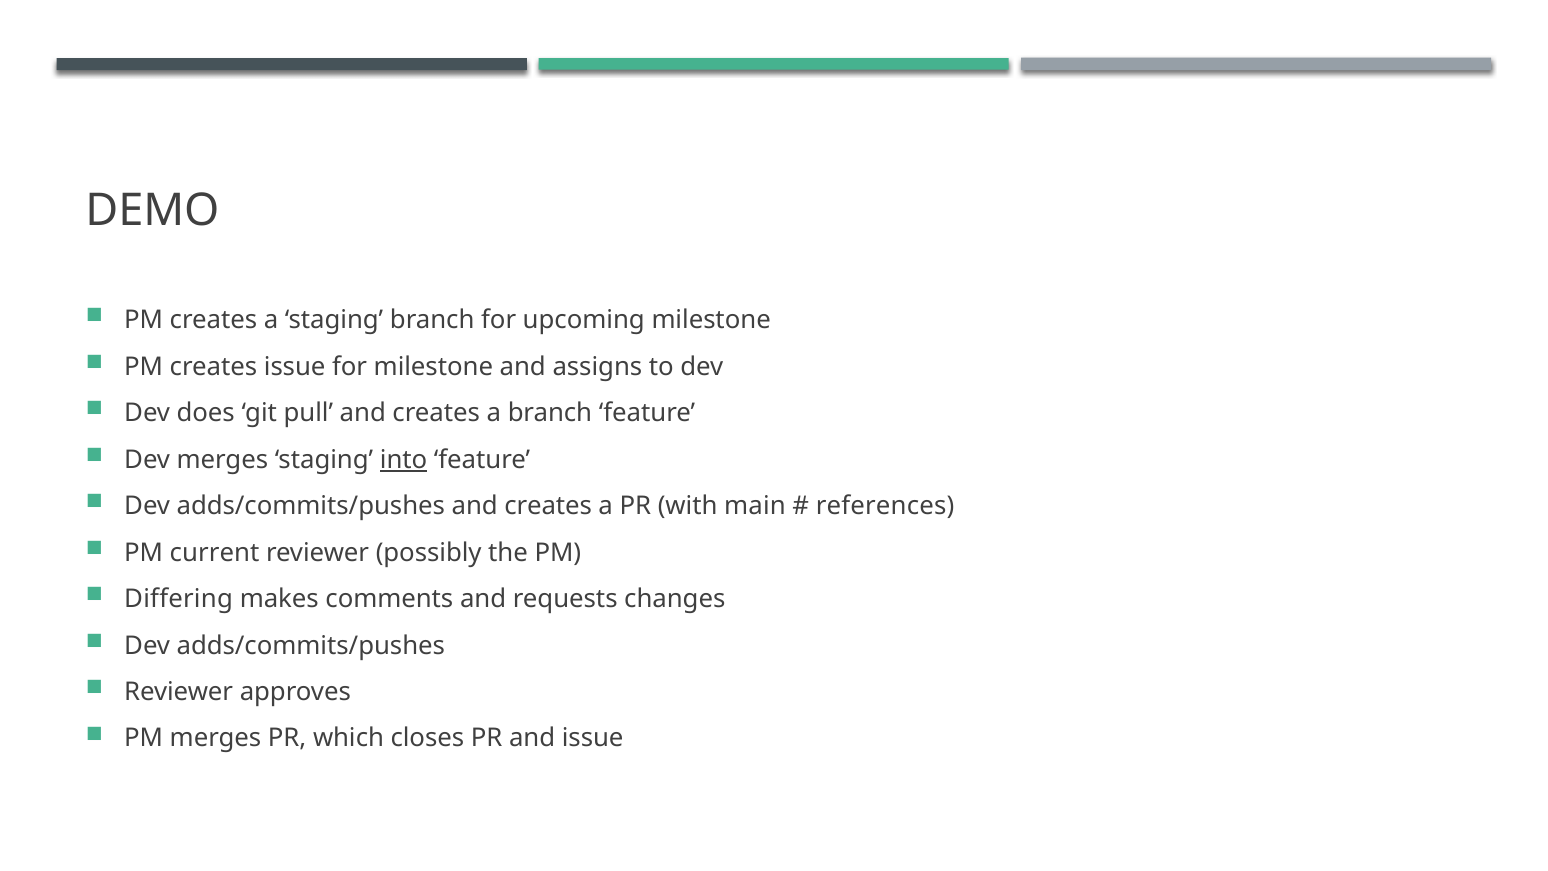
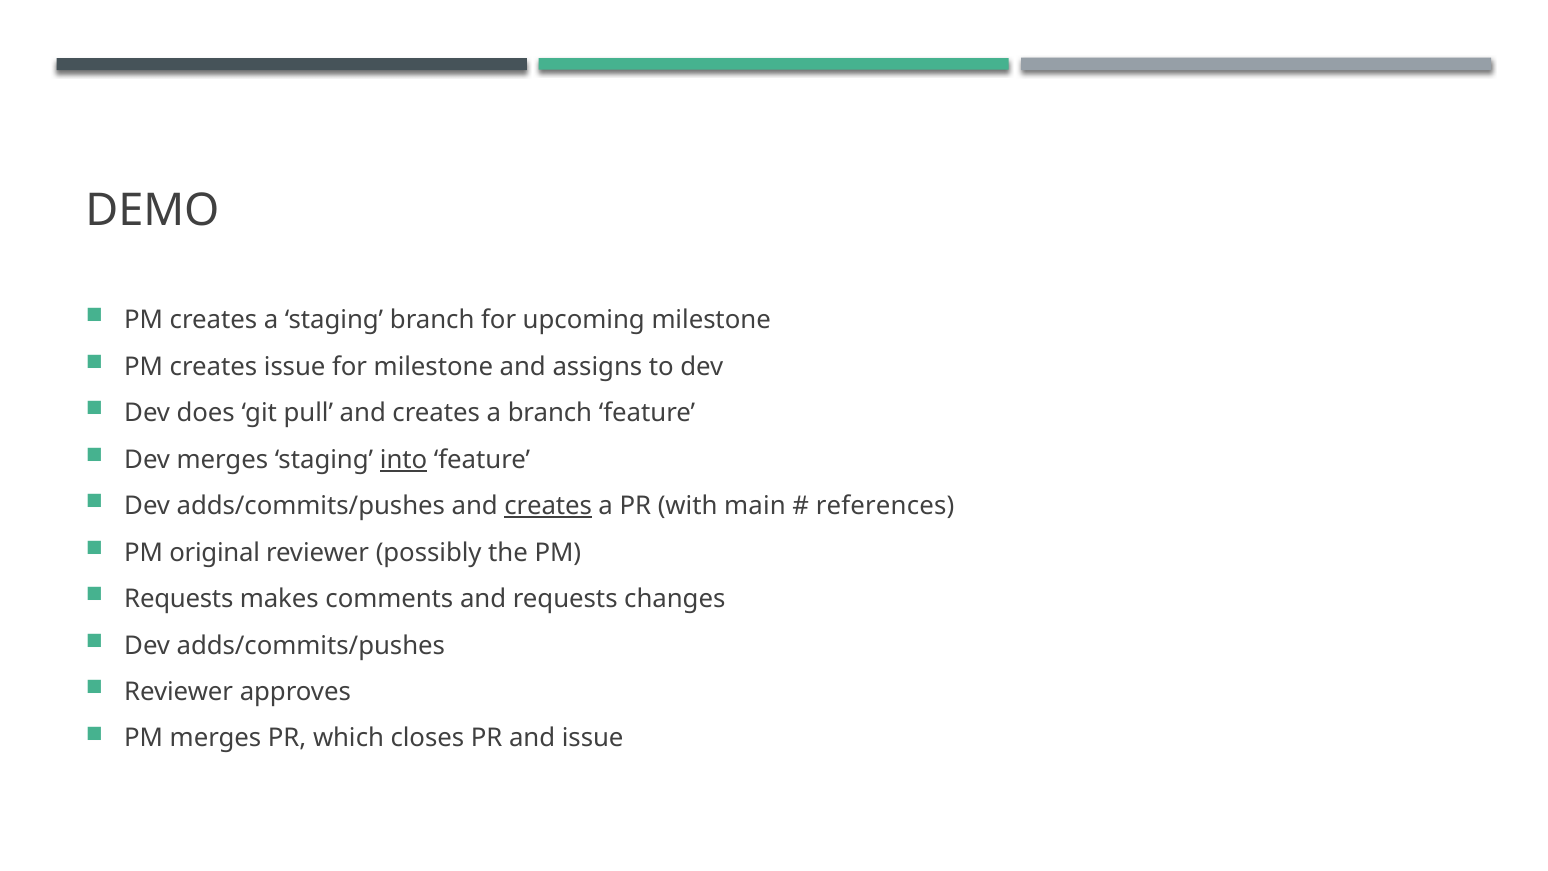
creates underline: none -> present (548, 506)
current: current -> original (215, 552)
Differing: Differing -> Requests (179, 599)
